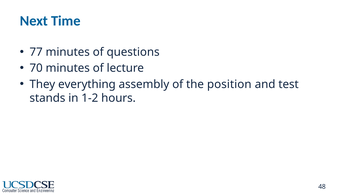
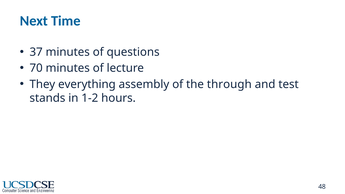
77: 77 -> 37 (36, 52)
position: position -> through (229, 84)
